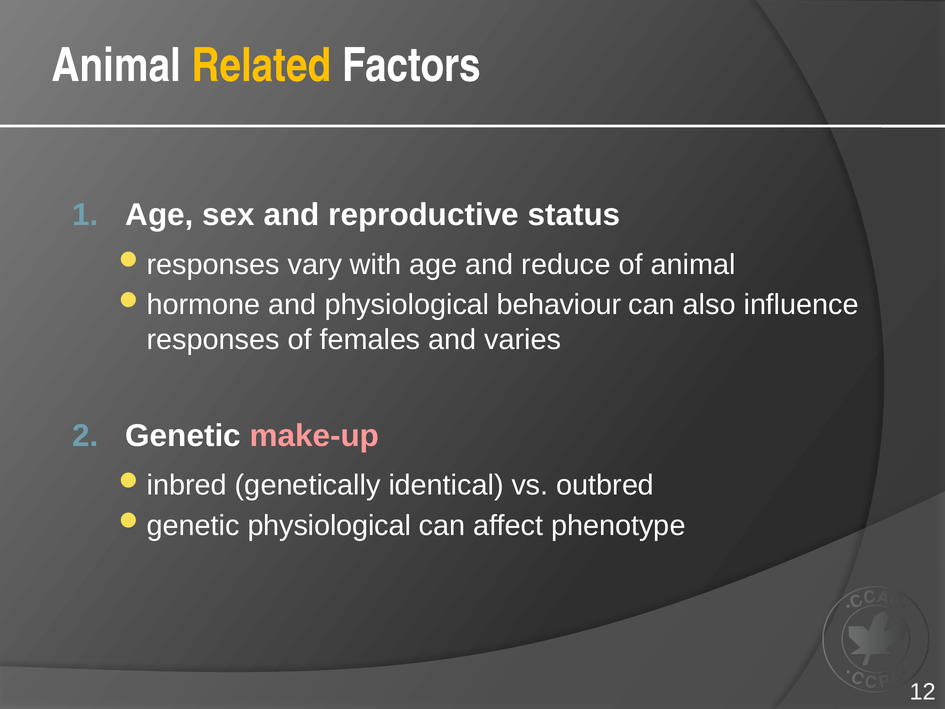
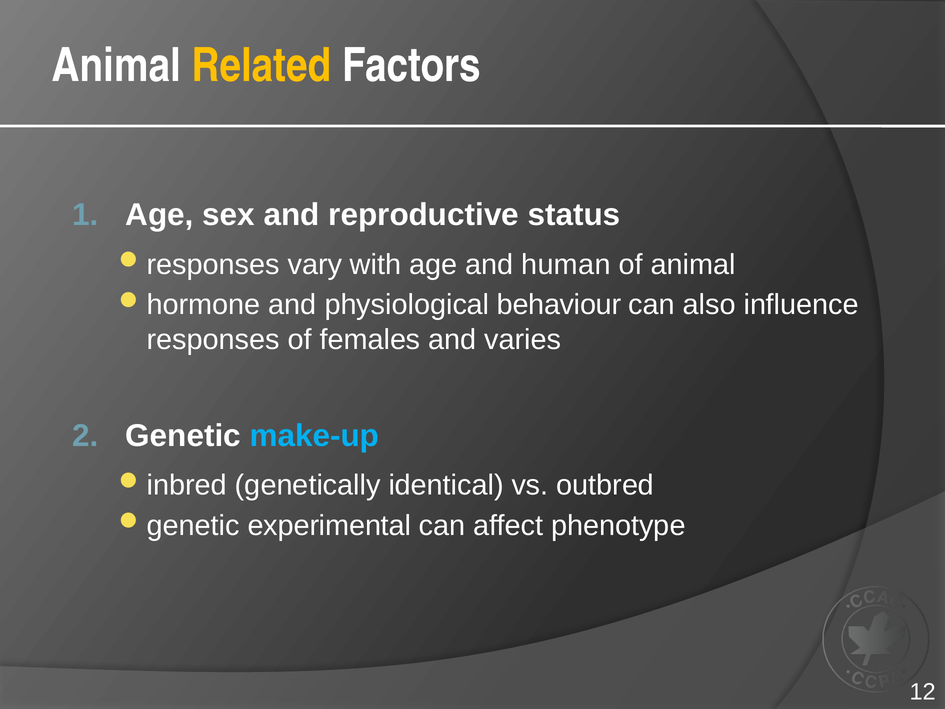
reduce: reduce -> human (566, 264)
make-up colour: pink -> light blue (314, 436)
physiological: physiological -> experimental (329, 526)
